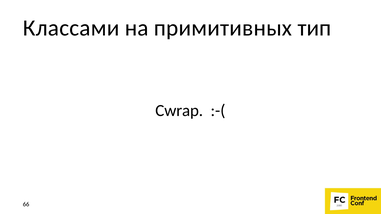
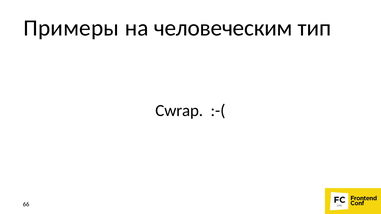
Классами: Классами -> Примеры (71, 28)
примитивных: примитивных -> человеческим (223, 28)
